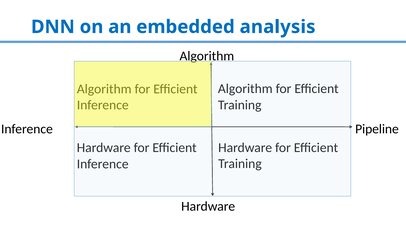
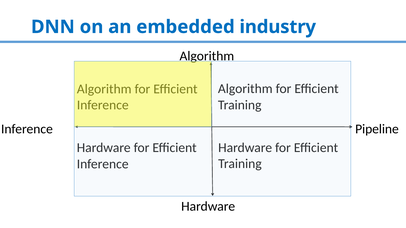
analysis: analysis -> industry (278, 27)
